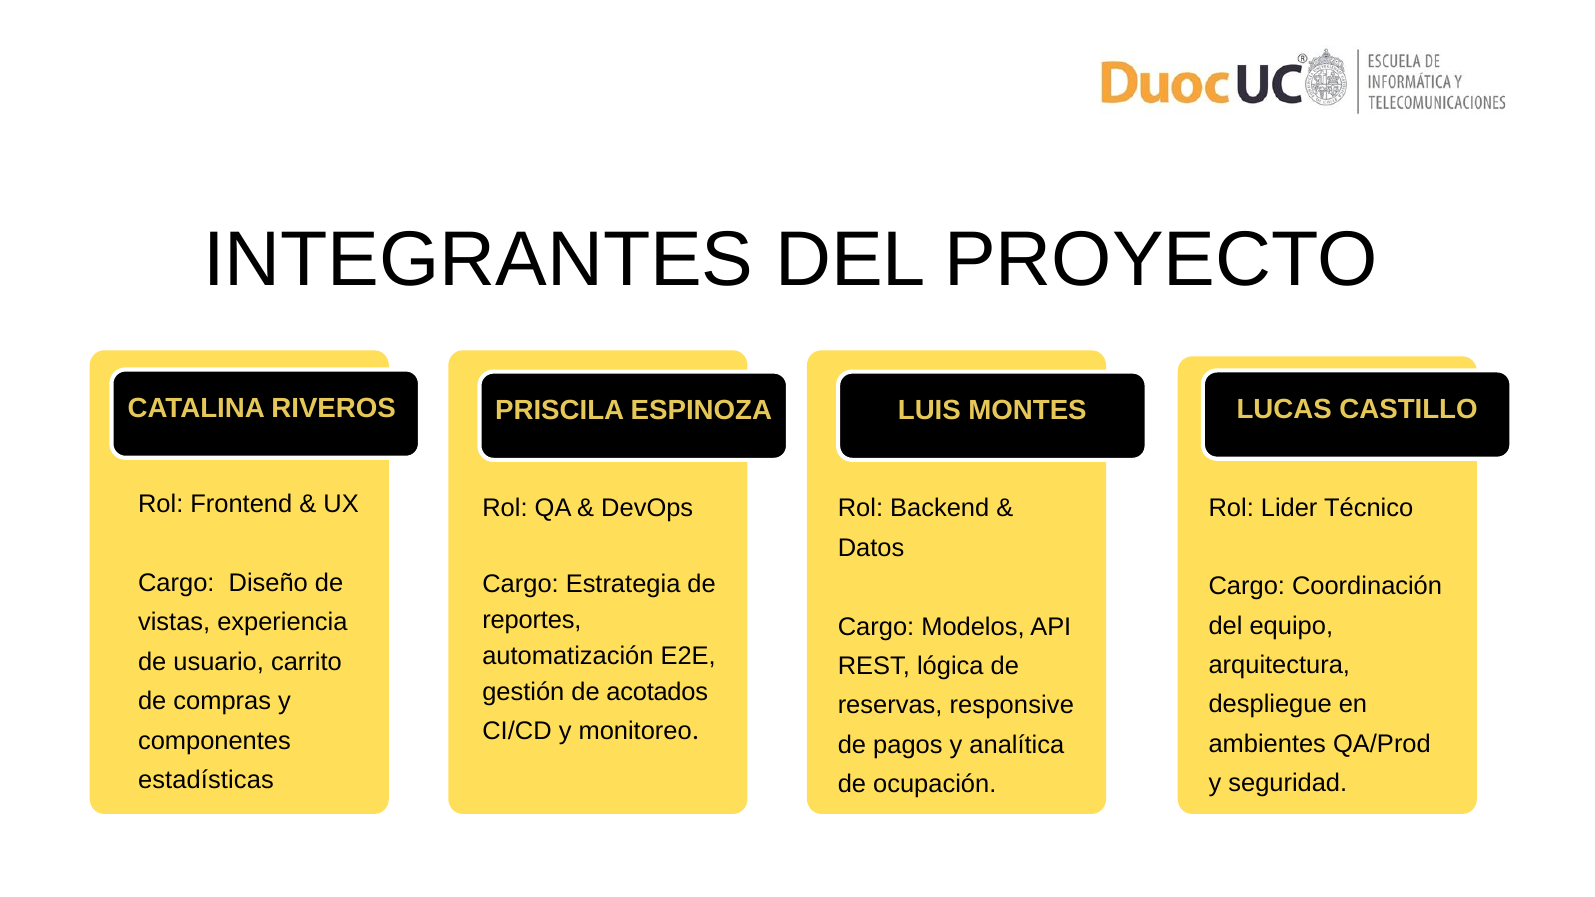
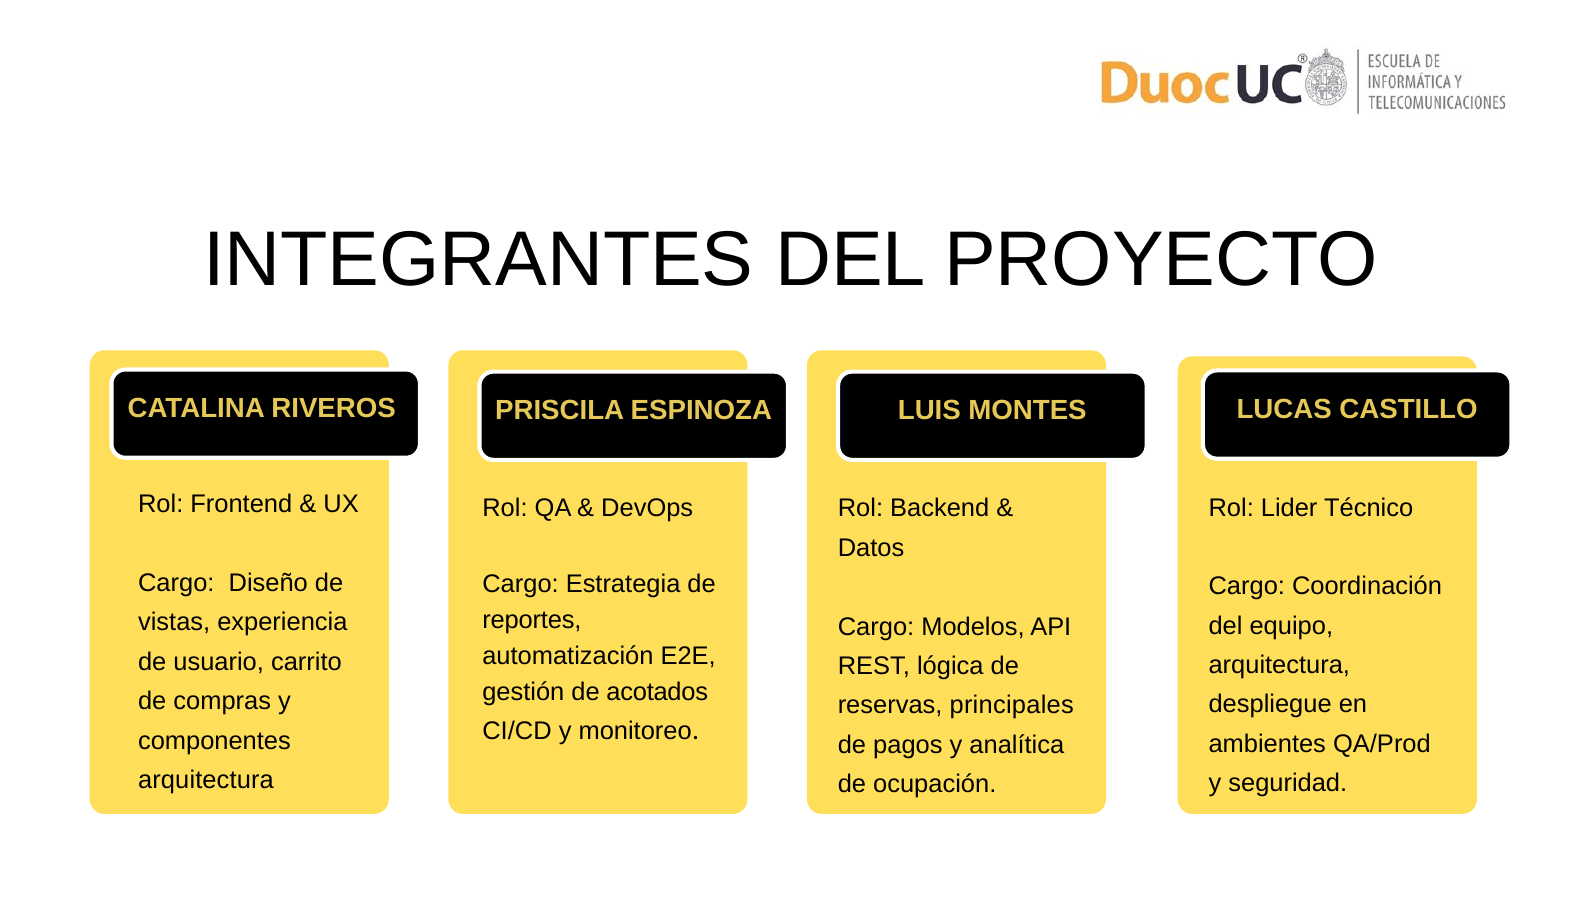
responsive: responsive -> principales (1012, 706)
estadísticas: estadísticas -> arquitectura (206, 780)
